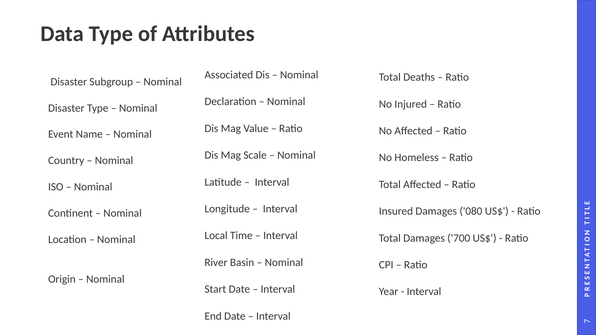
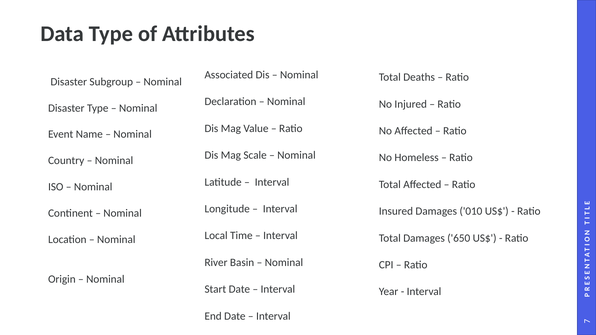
080: 080 -> 010 (471, 211)
700: 700 -> 650 (459, 238)
